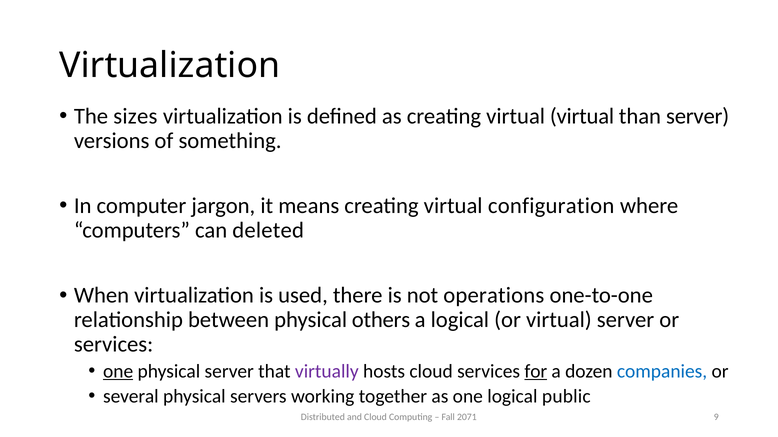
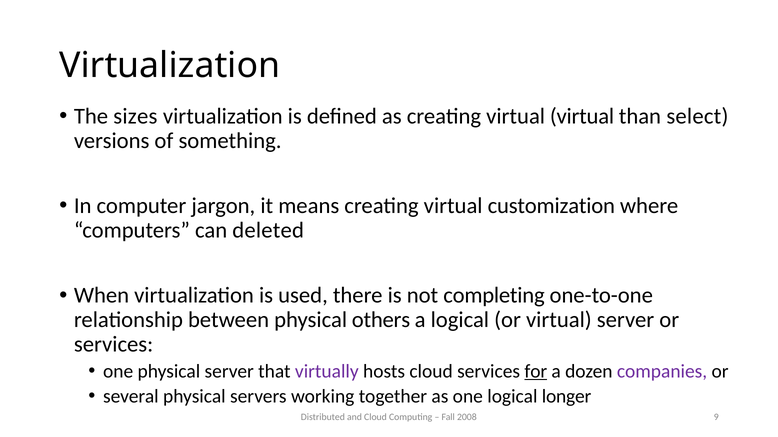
than server: server -> select (697, 116)
configuration: configuration -> customization (551, 206)
operations: operations -> completing (494, 296)
one underline: present -> none (118, 372)
companies colour: blue -> purple (662, 372)
public: public -> longer (567, 397)
2071: 2071 -> 2008 (467, 418)
